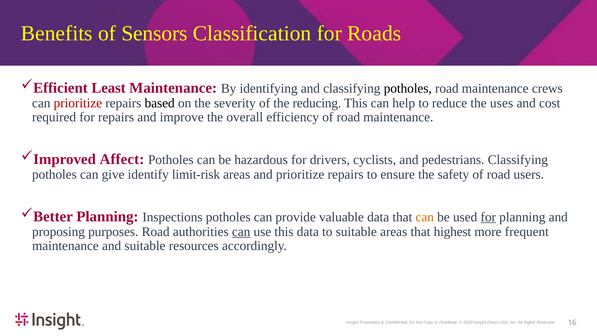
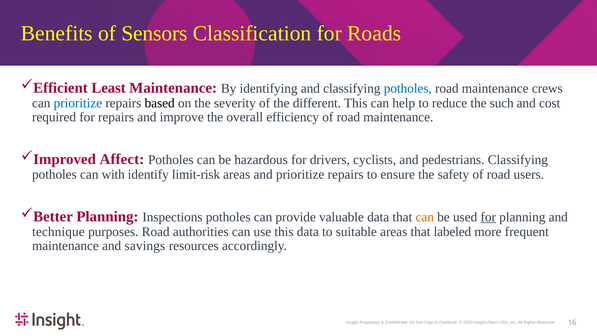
potholes colour: black -> blue (408, 88)
prioritize colour: red -> blue (78, 103)
reducing: reducing -> different (317, 103)
uses: uses -> such (502, 103)
give: give -> with (113, 174)
proposing: proposing -> technique (58, 232)
can underline: present -> none (241, 232)
highest: highest -> labeled (452, 232)
and suitable: suitable -> savings (145, 246)
